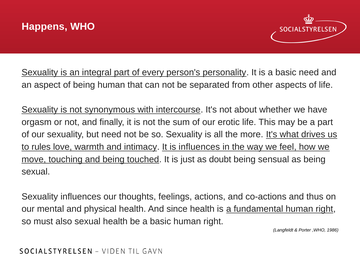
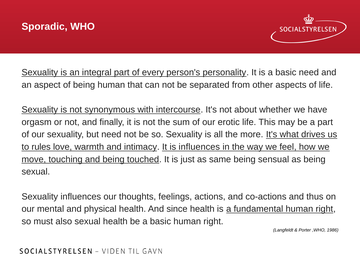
Happens: Happens -> Sporadic (45, 27)
doubt: doubt -> same (220, 159)
